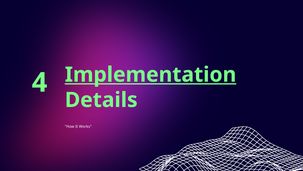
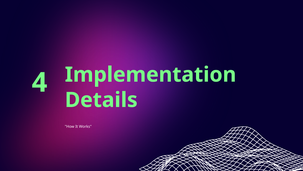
Implementation underline: present -> none (151, 74)
